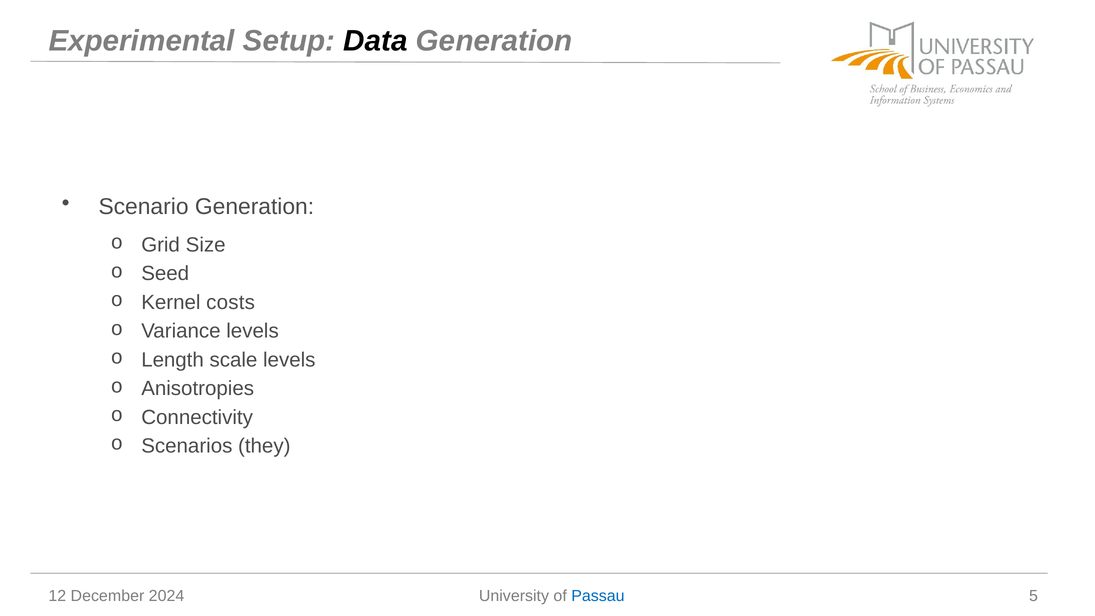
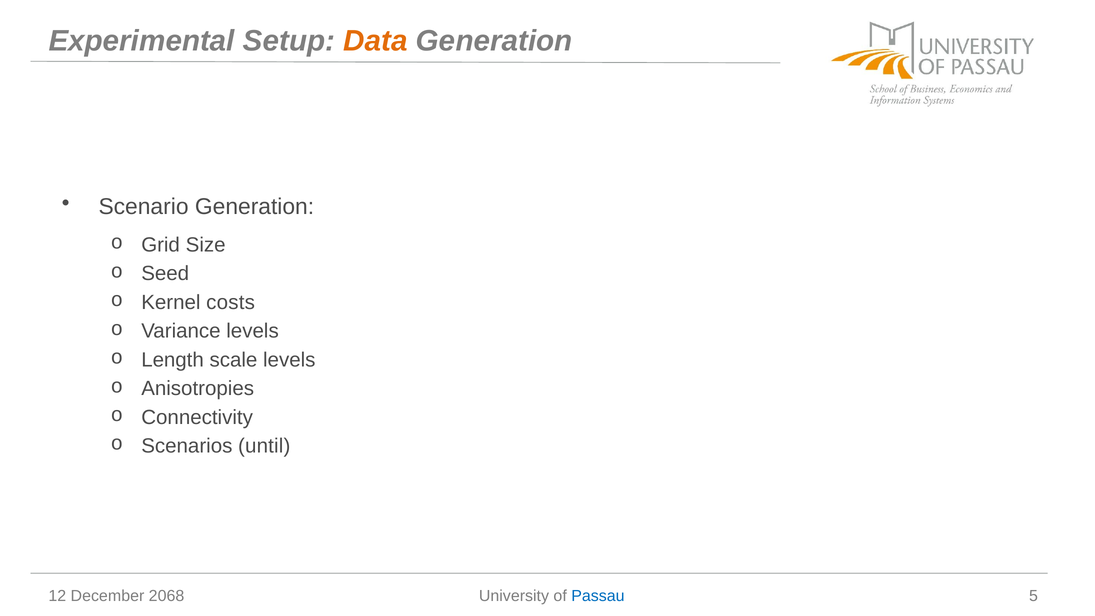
Data colour: black -> orange (376, 41)
they: they -> until (264, 446)
2024: 2024 -> 2068 (167, 596)
